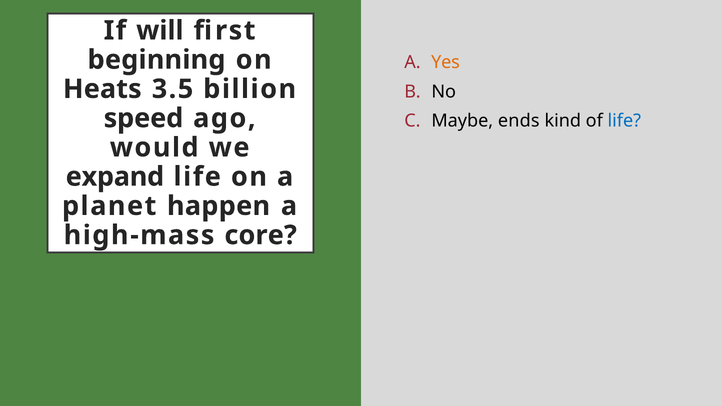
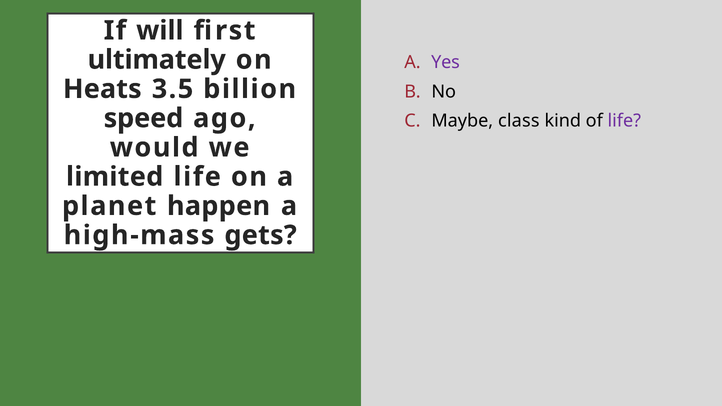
beginning: beginning -> ultimately (157, 60)
Yes colour: orange -> purple (446, 62)
ends: ends -> class (519, 121)
life colour: blue -> purple (624, 121)
expand: expand -> limited (115, 177)
core: core -> gets (261, 235)
